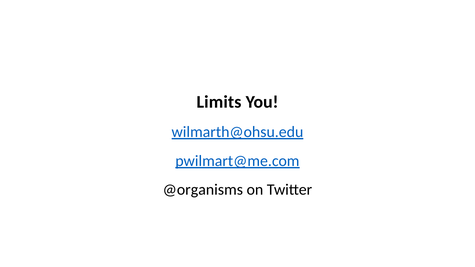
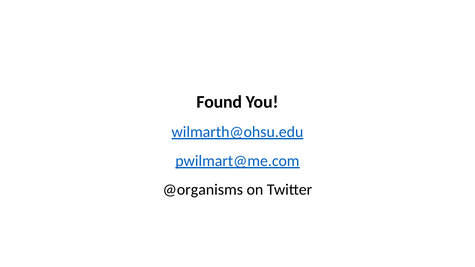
Limits: Limits -> Found (219, 102)
